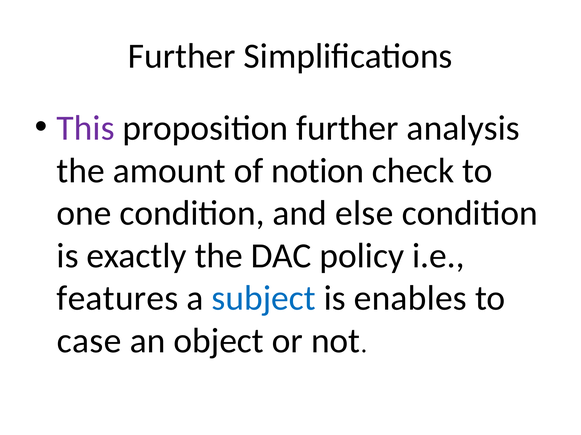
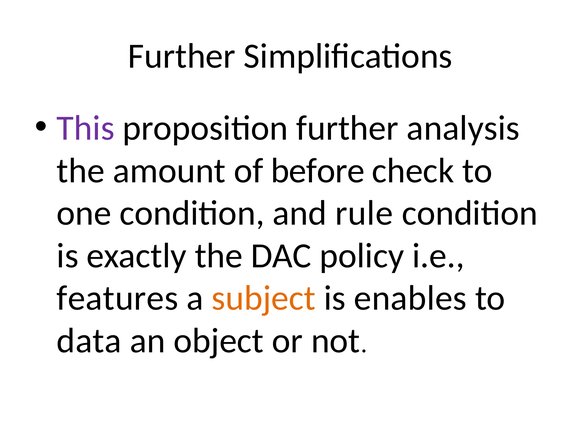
notion: notion -> before (318, 171)
else: else -> rule (364, 214)
subject colour: blue -> orange (264, 299)
case: case -> data (89, 341)
